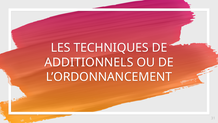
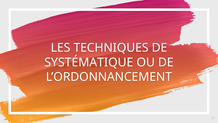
ADDITIONNELS: ADDITIONNELS -> SYSTÉMATIQUE (89, 62)
